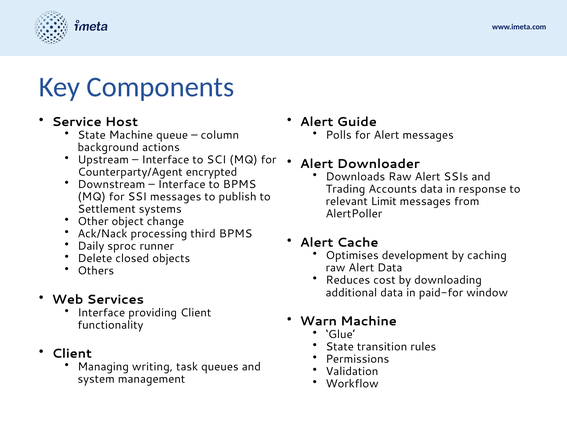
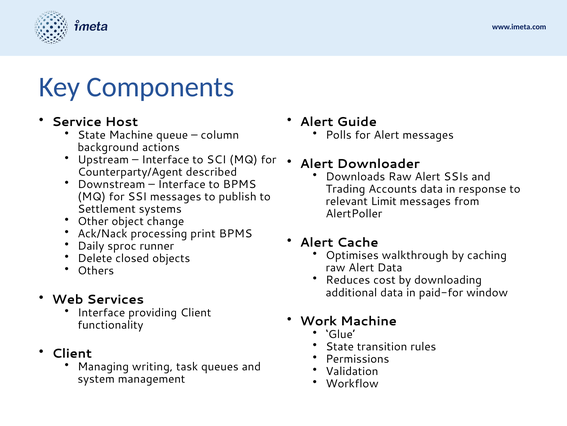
encrypted: encrypted -> described (211, 172)
third: third -> print (203, 233)
development: development -> walkthrough (415, 255)
Warn: Warn -> Work (318, 321)
